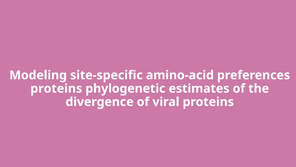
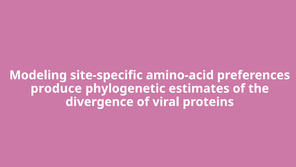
proteins: proteins -> produce (56, 88)
